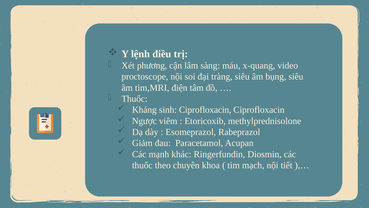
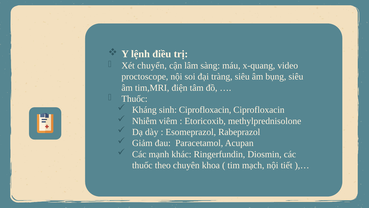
phương: phương -> chuyển (152, 65)
Ngược: Ngược -> Nhiễm (144, 121)
